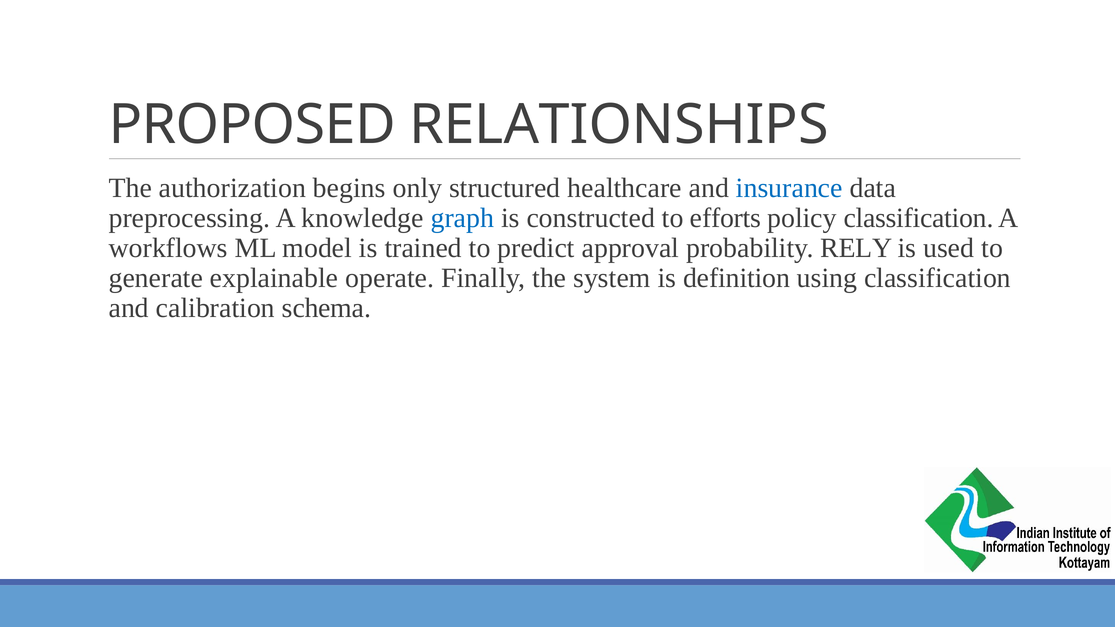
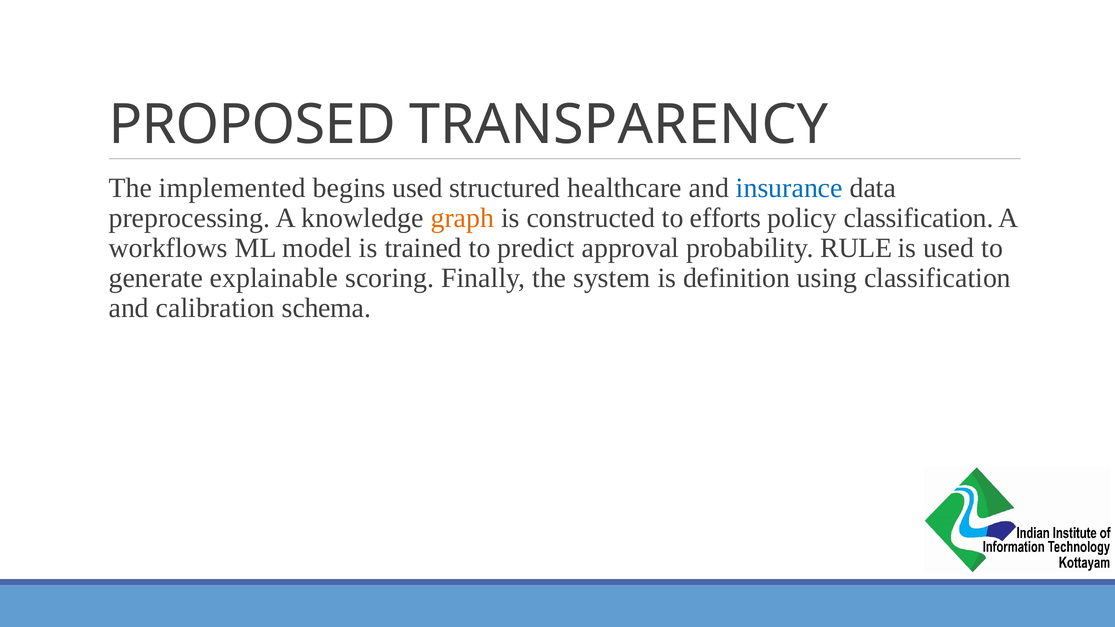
RELATIONSHIPS: RELATIONSHIPS -> TRANSPARENCY (619, 125)
authorization: authorization -> implemented (232, 188)
begins only: only -> used (418, 188)
graph colour: blue -> orange (462, 218)
RELY: RELY -> RULE (856, 248)
operate: operate -> scoring (390, 278)
